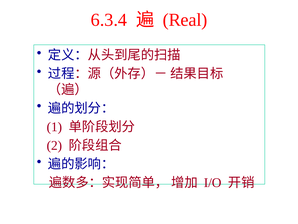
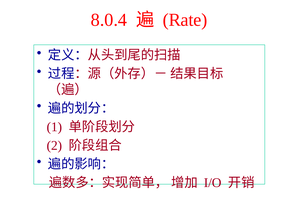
6.3.4: 6.3.4 -> 8.0.4 (109, 20)
Real: Real -> Rate (185, 20)
